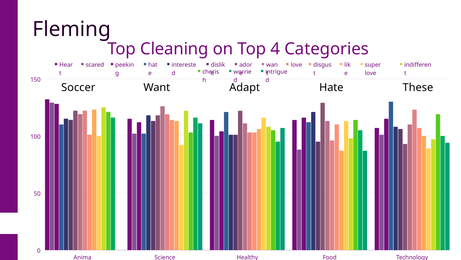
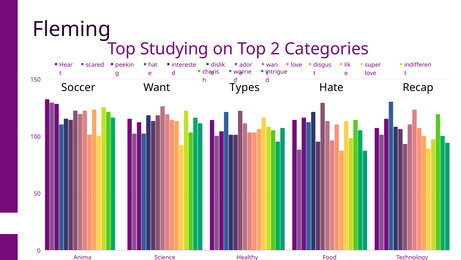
Cleaning: Cleaning -> Studying (174, 49)
Top 4: 4 -> 2 (275, 49)
Adapt: Adapt -> Types (245, 87)
These: These -> Recap (418, 87)
